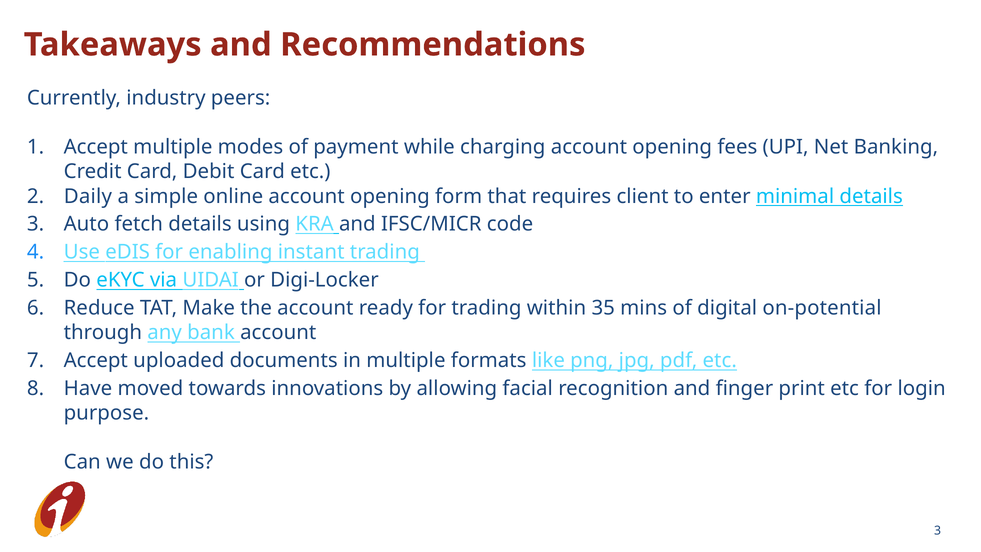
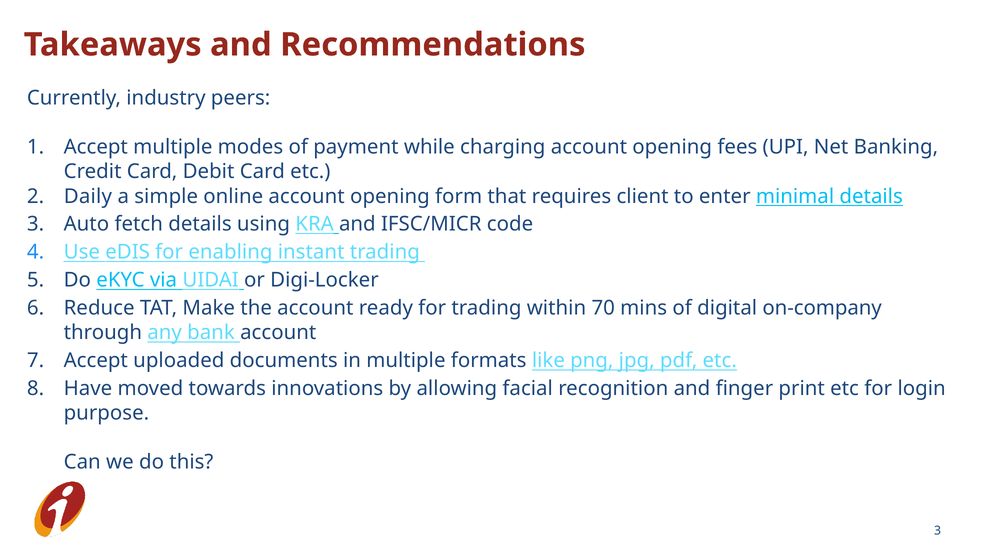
35: 35 -> 70 (603, 308)
on-potential: on-potential -> on-company (822, 308)
